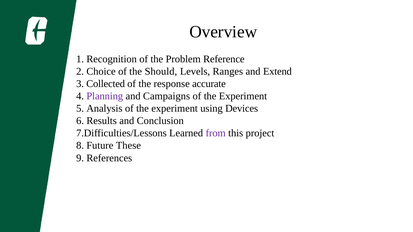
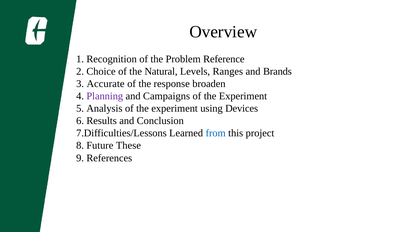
Should: Should -> Natural (161, 71)
Extend: Extend -> Brands (277, 71)
Collected: Collected -> Accurate (106, 84)
accurate: accurate -> broaden (209, 84)
from colour: purple -> blue (216, 133)
